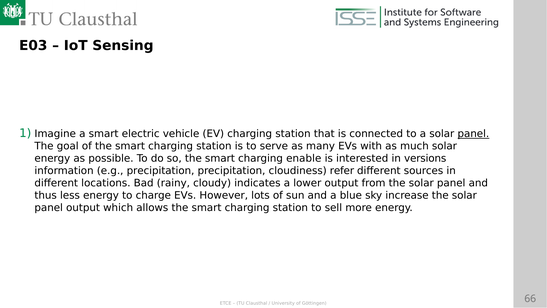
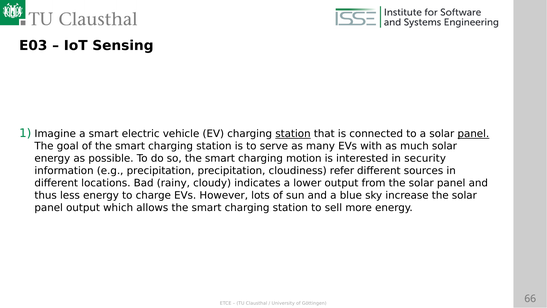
station underline: none -> present (293, 134)
enable: enable -> motion (304, 158)
versions: versions -> security (425, 158)
